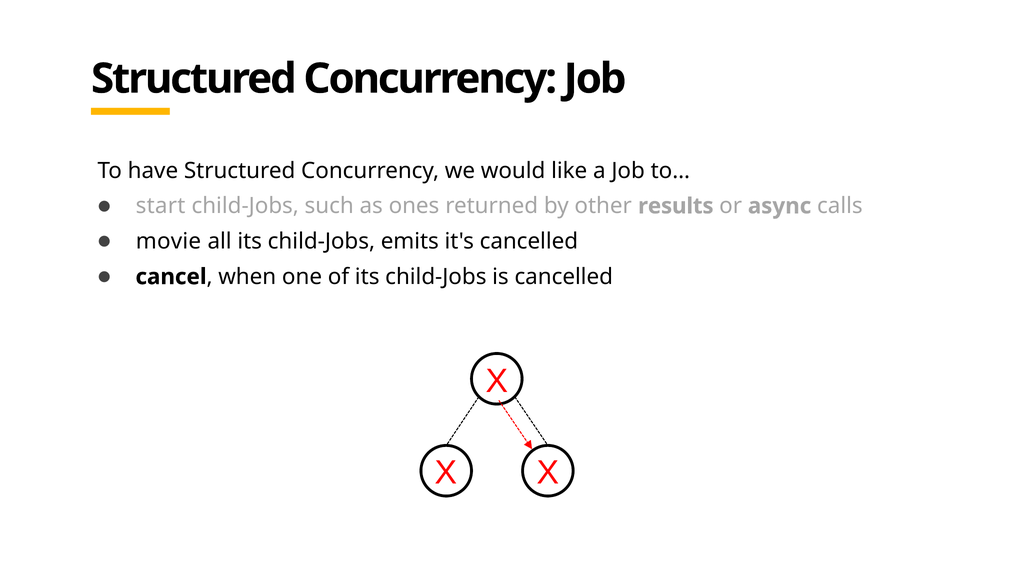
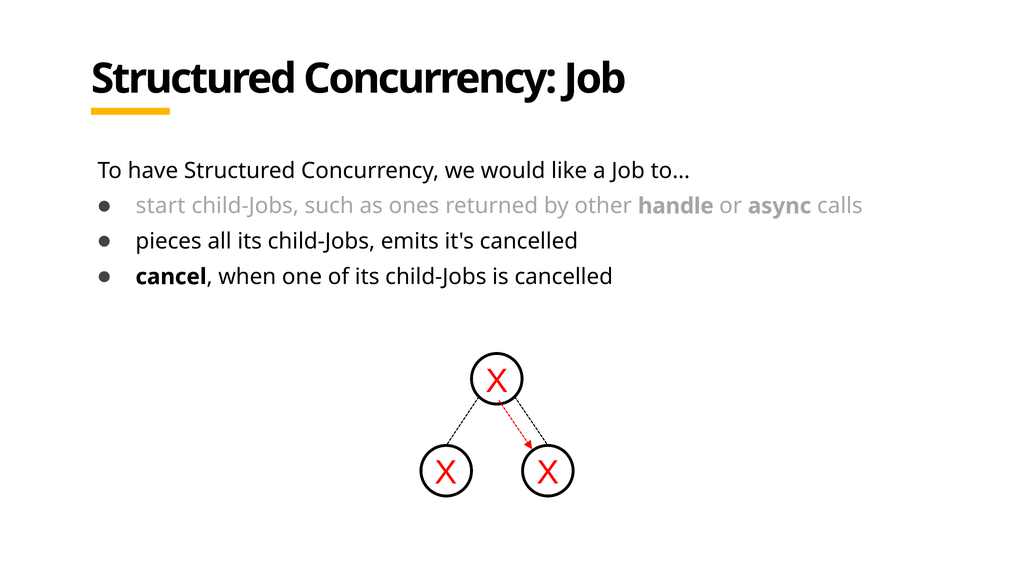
results: results -> handle (676, 206)
movie: movie -> pieces (169, 241)
